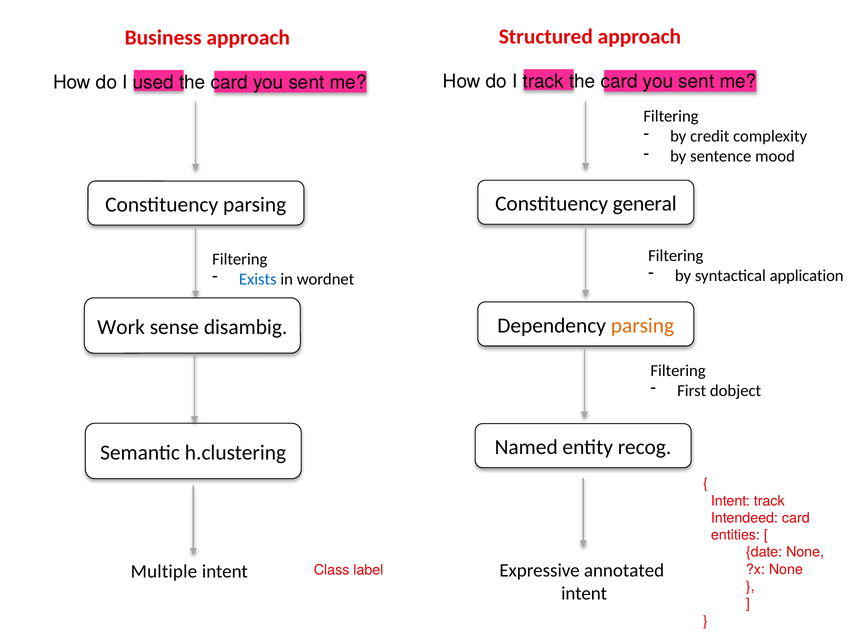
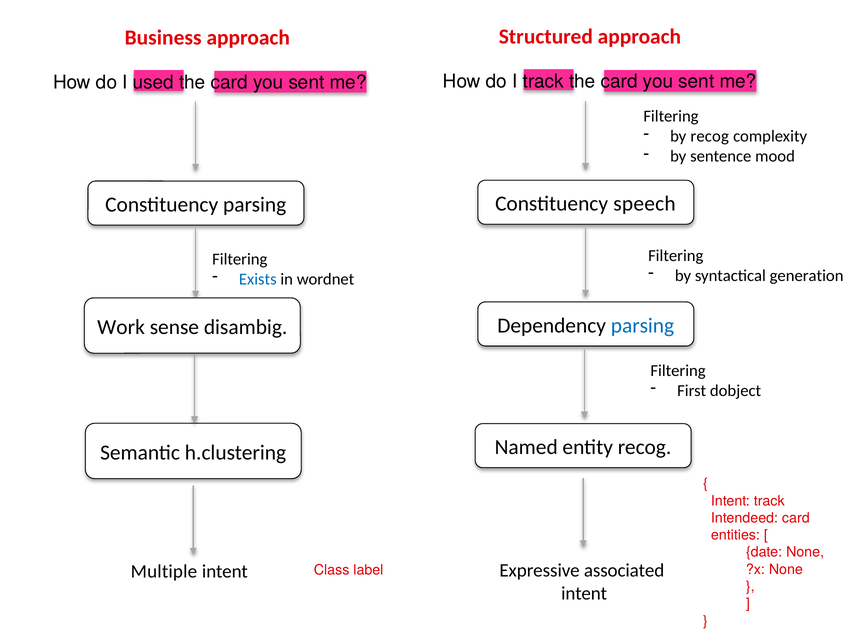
by credit: credit -> recog (710, 136)
general: general -> speech (644, 204)
application: application -> generation (807, 276)
parsing colour: orange -> blue (642, 325)
annotated: annotated -> associated (624, 570)
